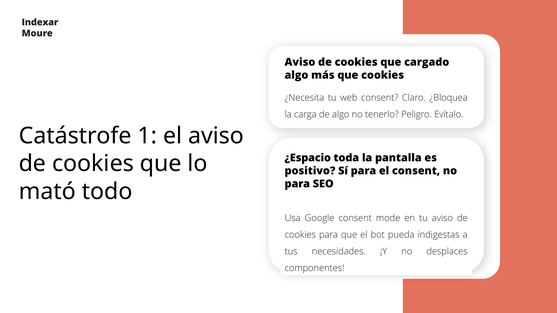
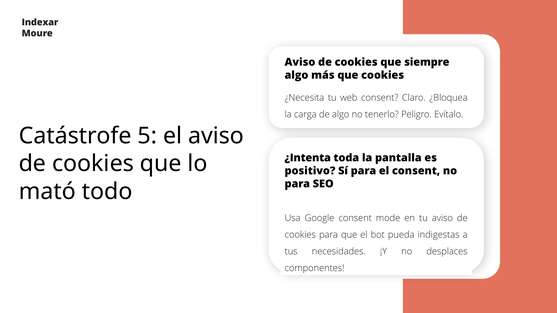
cargado: cargado -> siempre (427, 62)
1: 1 -> 5 (147, 136)
¿Espacio: ¿Espacio -> ¿Intenta (308, 158)
